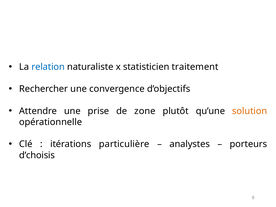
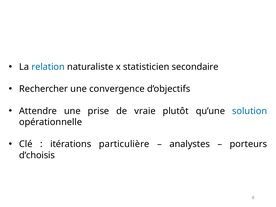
traitement: traitement -> secondaire (195, 67)
zone: zone -> vraie (145, 111)
solution colour: orange -> blue (250, 111)
